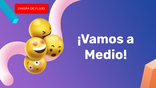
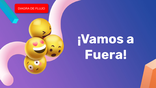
Medio: Medio -> Fuera (106, 55)
